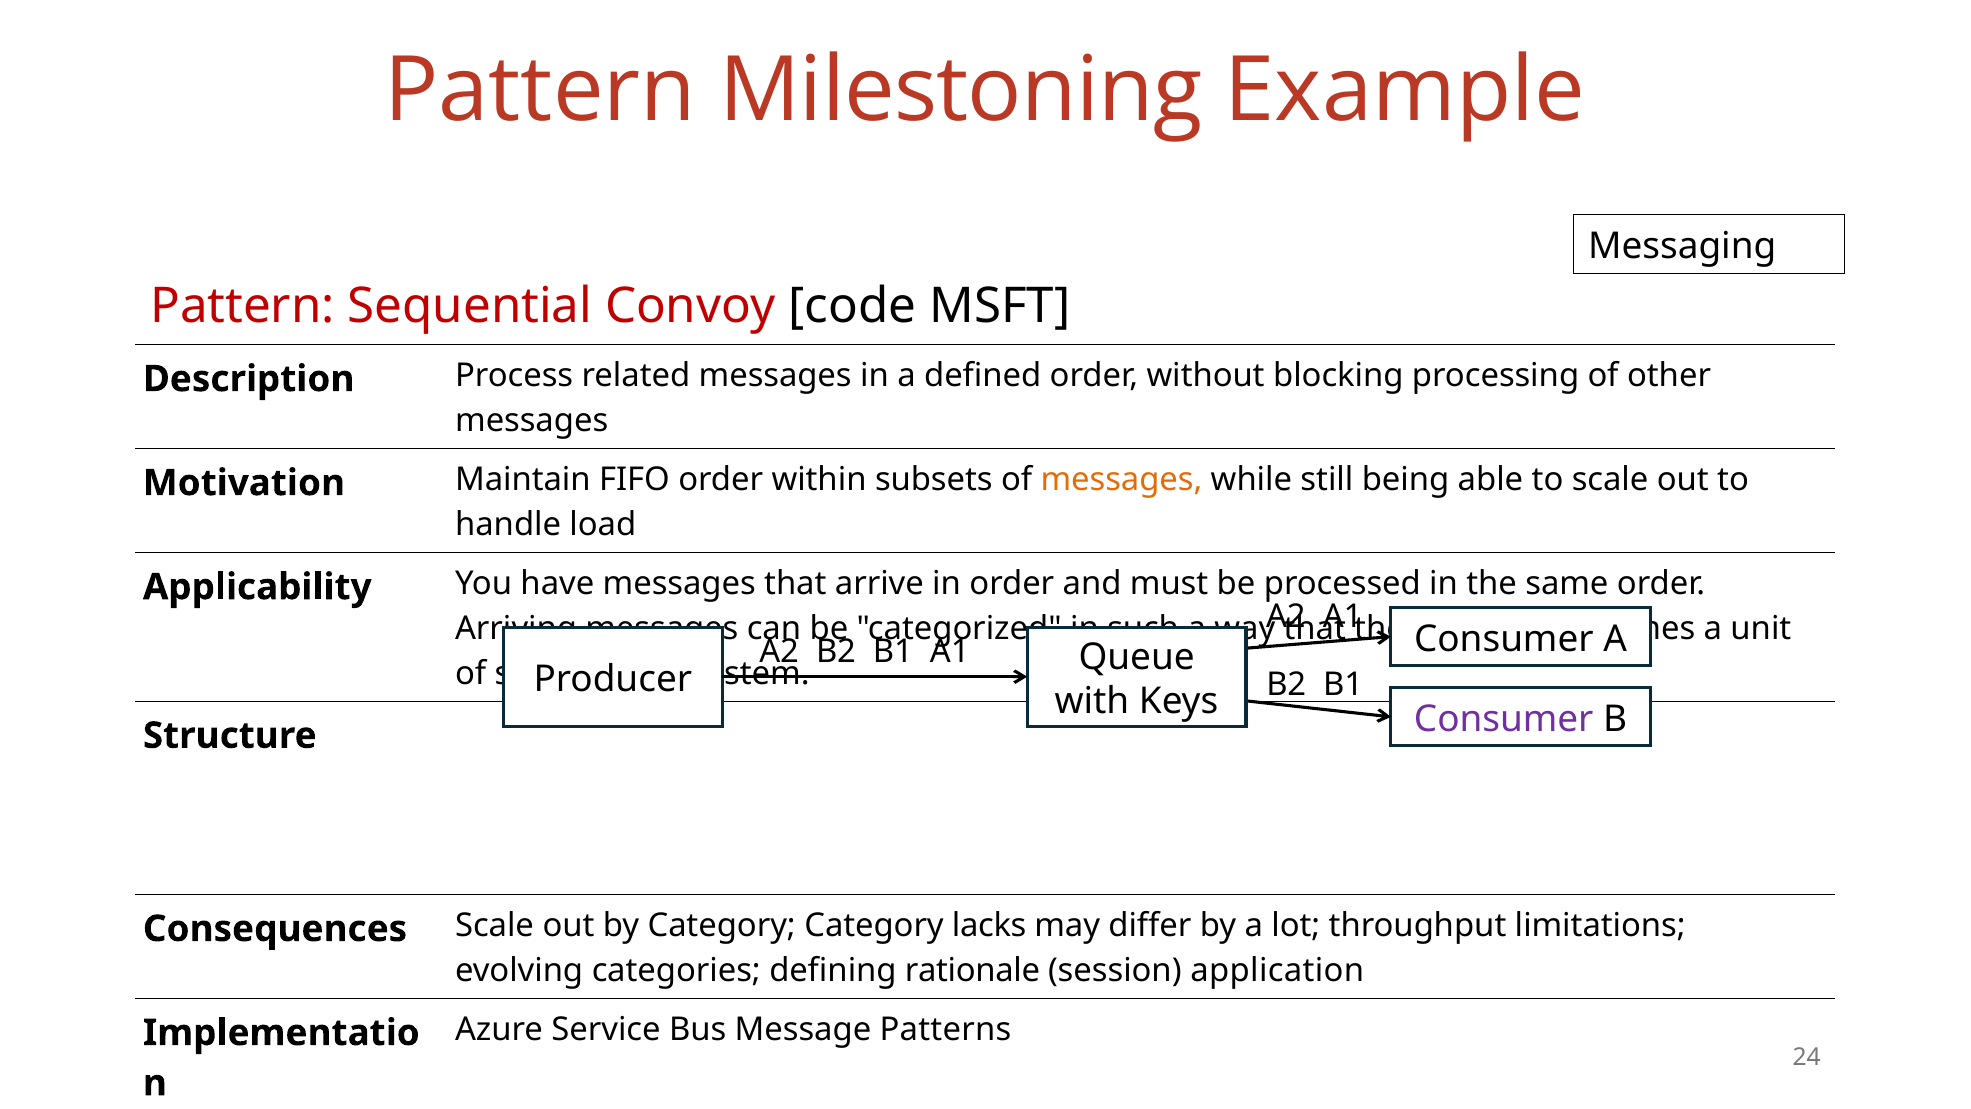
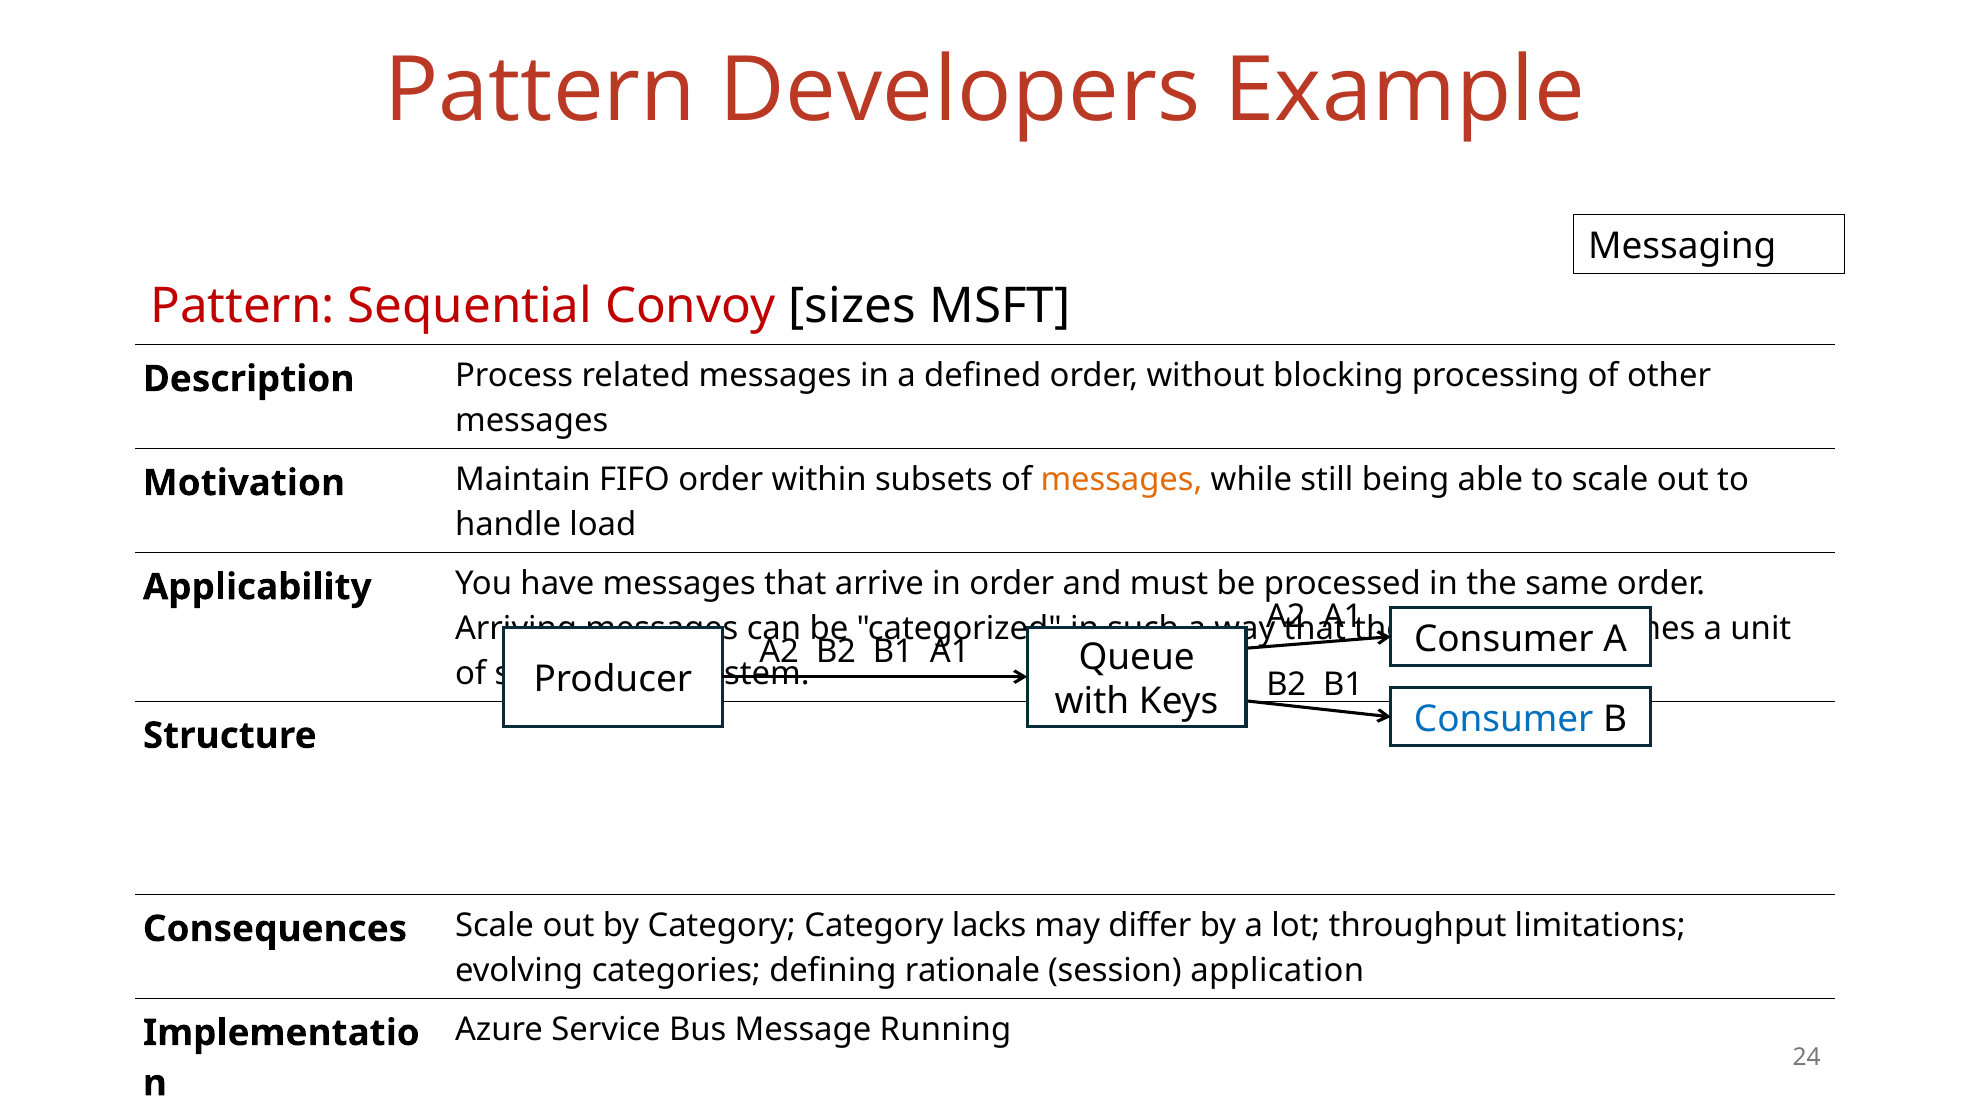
Milestoning: Milestoning -> Developers (960, 91)
code: code -> sizes (852, 306)
Consumer colour: purple -> blue (1504, 719)
Message Patterns: Patterns -> Running (946, 1030)
